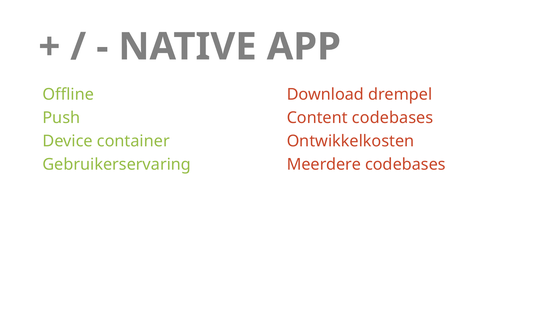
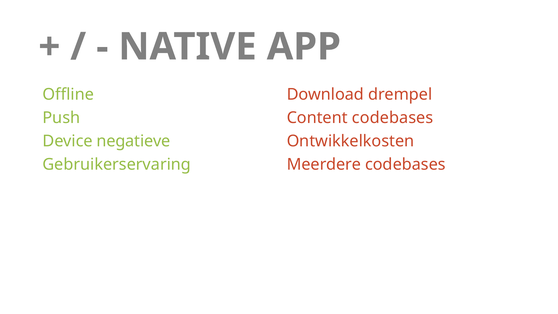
container: container -> negatieve (133, 141)
